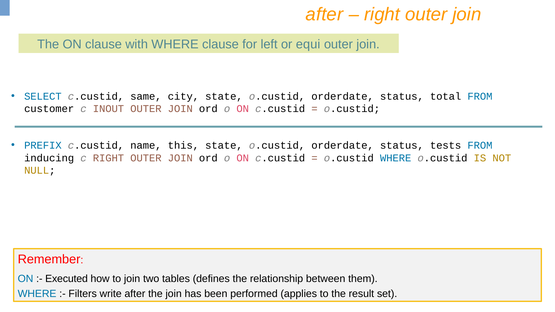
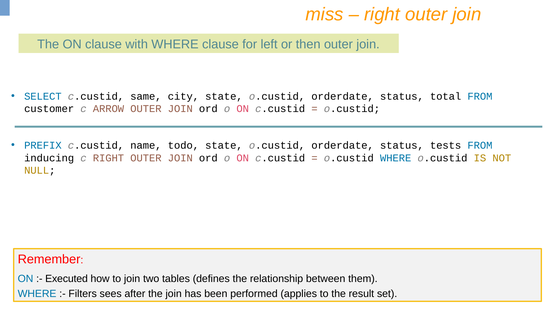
after: after -> miss (325, 14)
equi: equi -> then (308, 44)
INOUT: INOUT -> ARROW (108, 109)
this: this -> todo (183, 146)
write: write -> sees (111, 294)
